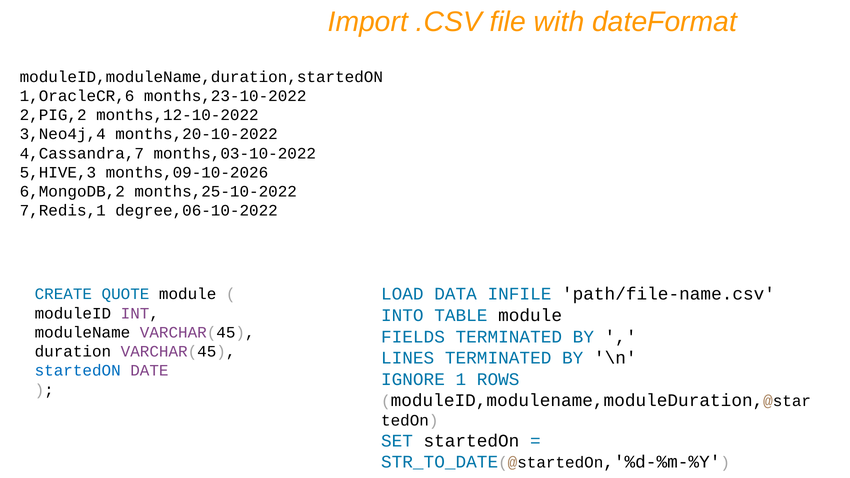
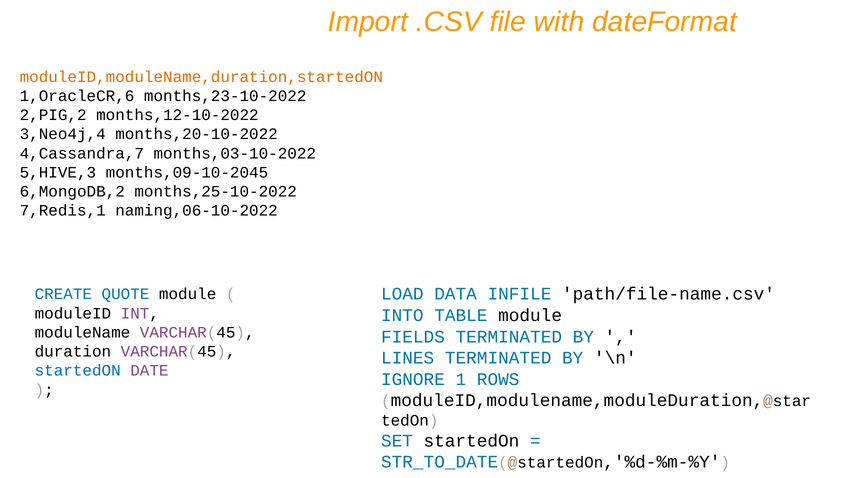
moduleID,moduleName,duration,startedON colour: black -> orange (201, 77)
months,09-10-2026: months,09-10-2026 -> months,09-10-2045 (187, 172)
degree,06-10-2022: degree,06-10-2022 -> naming,06-10-2022 (197, 211)
